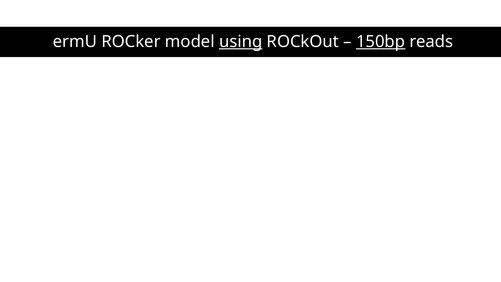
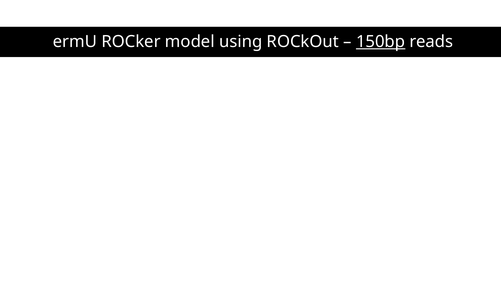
using underline: present -> none (241, 42)
